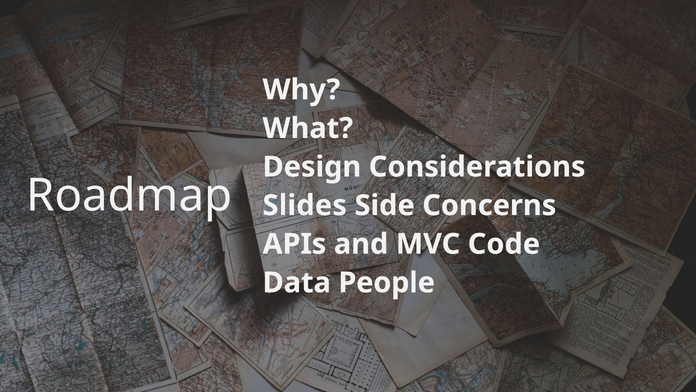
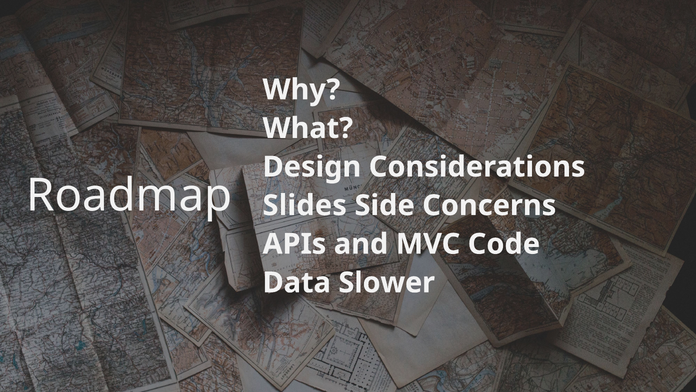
People: People -> Slower (387, 282)
